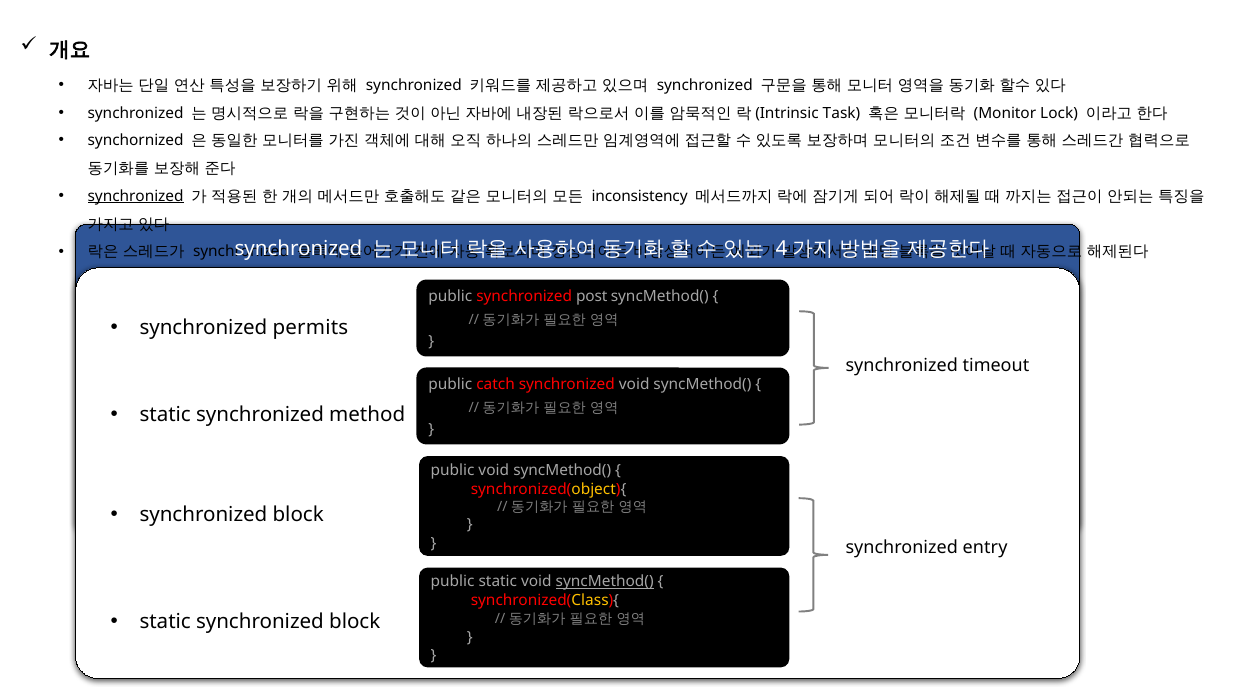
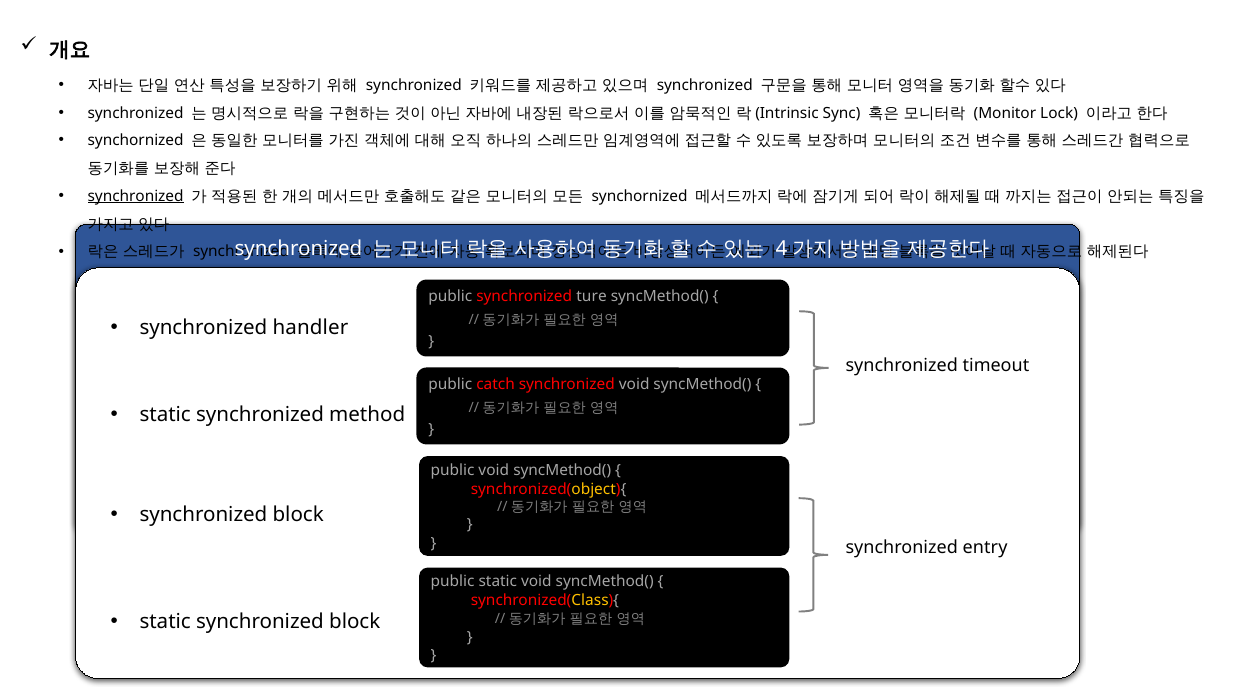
Task: Task -> Sync (842, 113)
inconsistency: inconsistency -> synchornized (640, 196)
post: post -> ture (592, 297)
permits: permits -> handler (310, 328)
syncMethod( underline: present -> none (605, 582)
